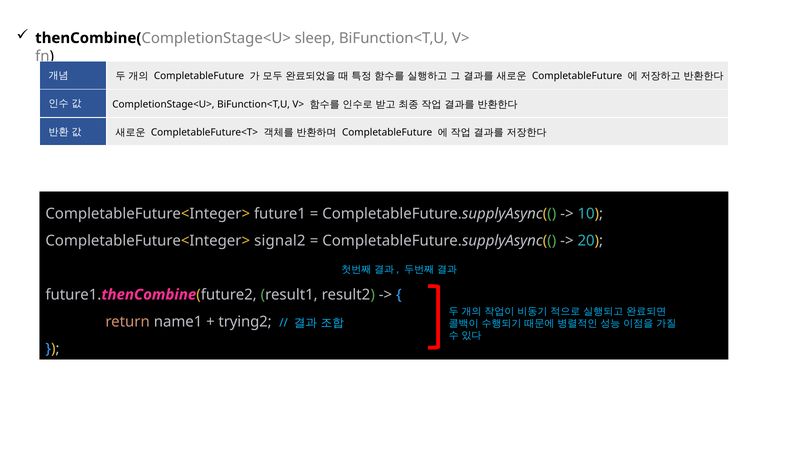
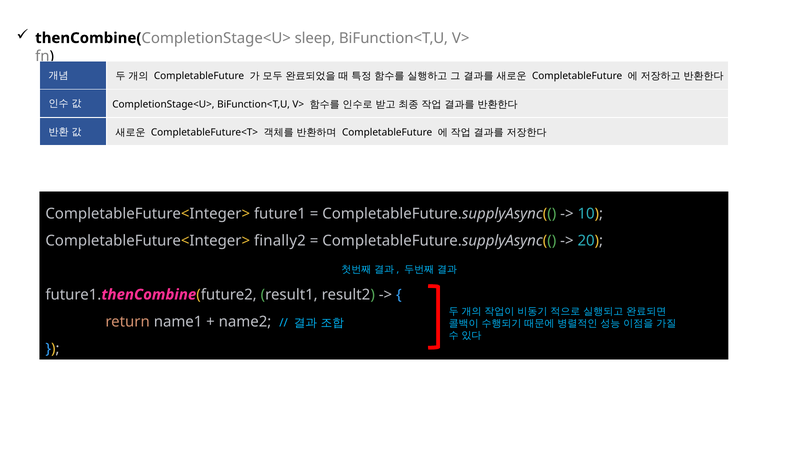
signal2: signal2 -> finally2 (280, 241)
trying2: trying2 -> name2 (245, 322)
